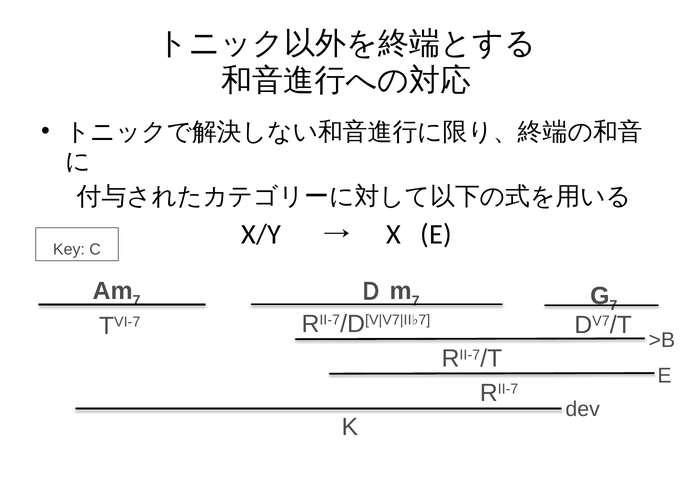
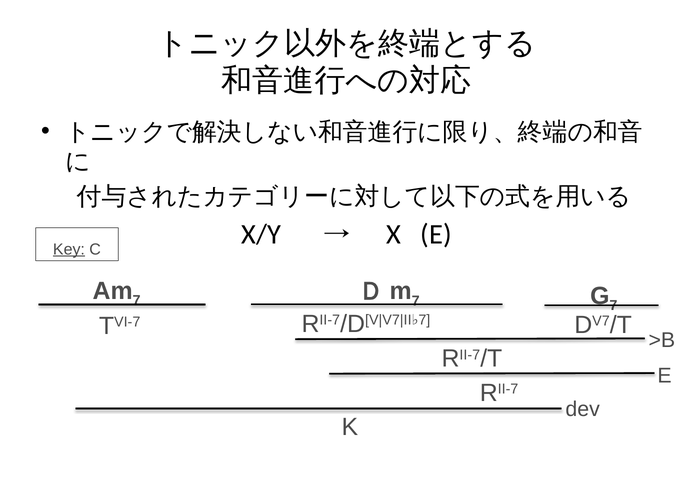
Key underline: none -> present (69, 249)
